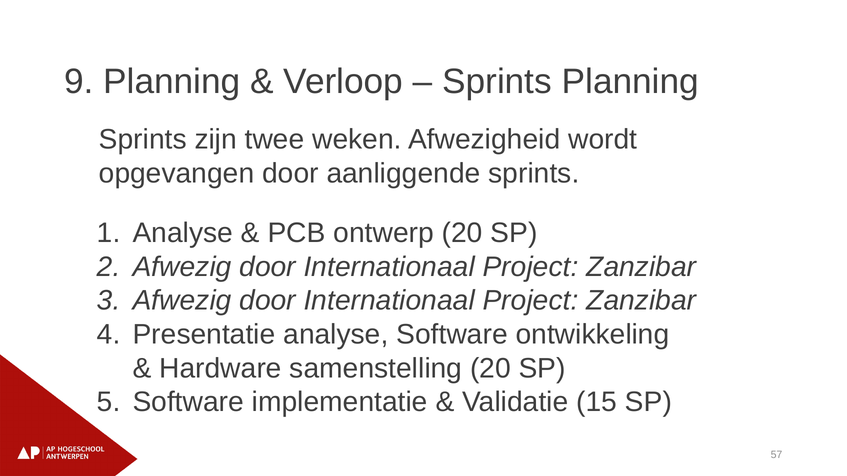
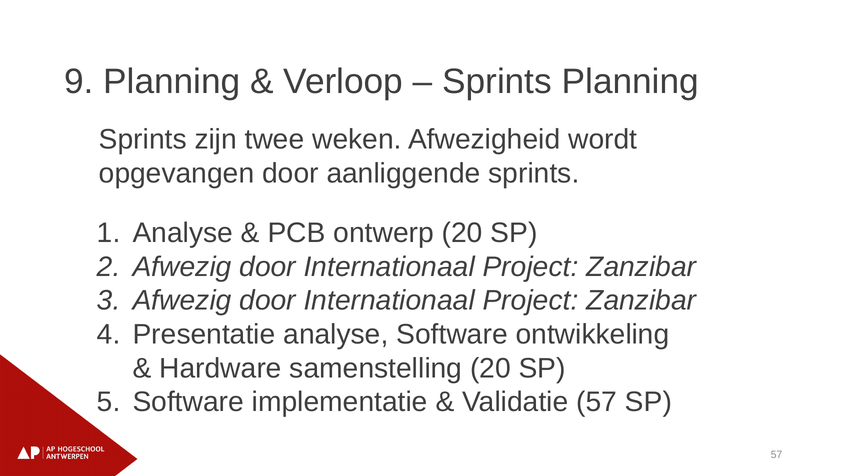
Validatie 15: 15 -> 57 (597, 403)
